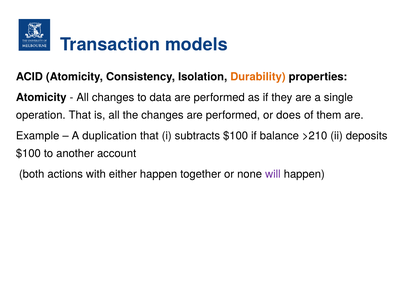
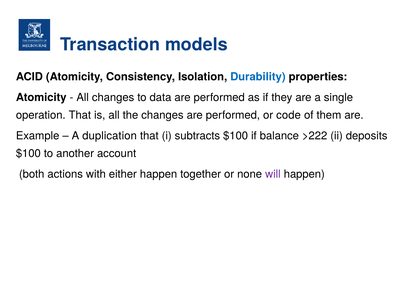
Durability colour: orange -> blue (258, 77)
does: does -> code (289, 115)
>210: >210 -> >222 (315, 135)
